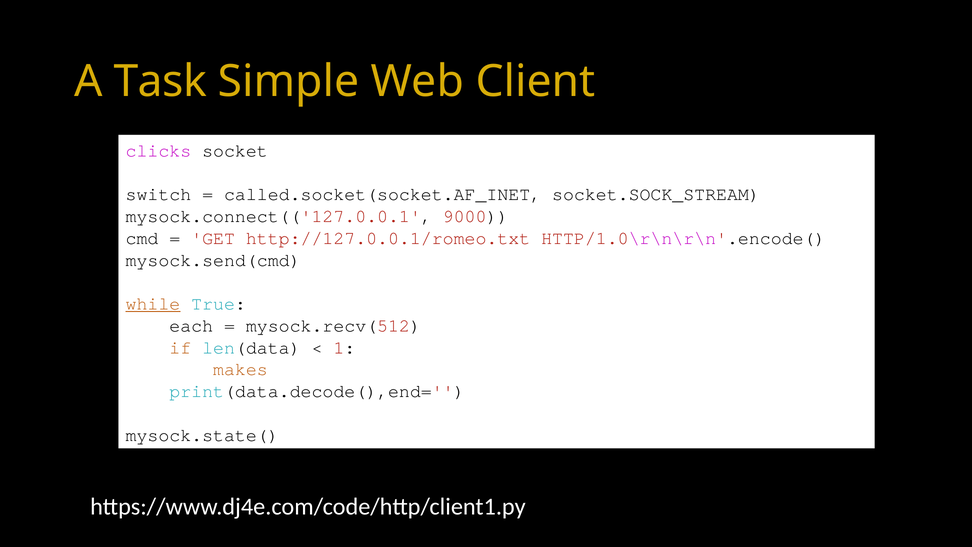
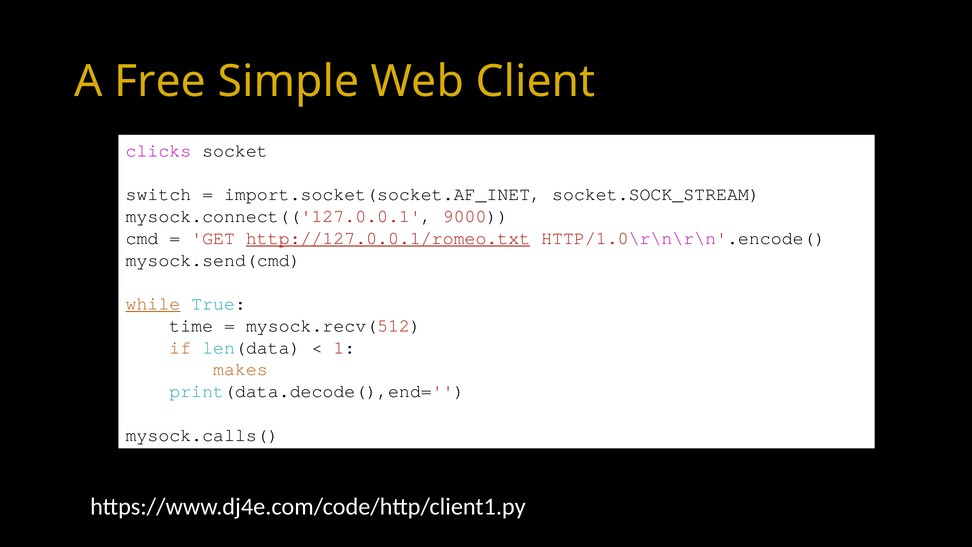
Task: Task -> Free (160, 82)
called.socket(socket.AF_INET: called.socket(socket.AF_INET -> import.socket(socket.AF_INET (383, 194)
http://127.0.0.1/romeo.txt underline: none -> present (388, 238)
each: each -> time (191, 326)
mysock.state(: mysock.state( -> mysock.calls( (202, 435)
